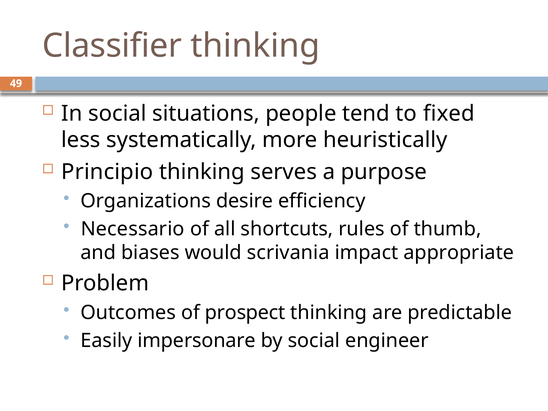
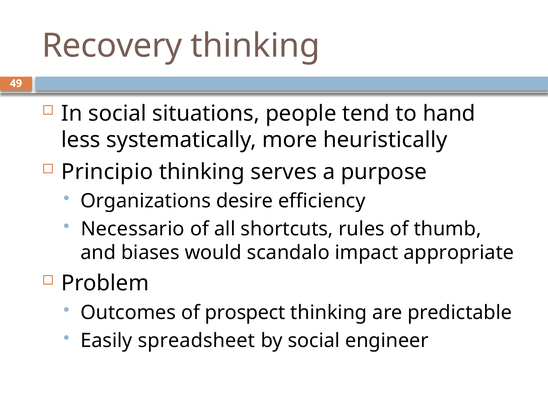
Classifier: Classifier -> Recovery (112, 46)
fixed: fixed -> hand (449, 113)
scrivania: scrivania -> scandalo (288, 253)
impersonare: impersonare -> spreadsheet (196, 341)
